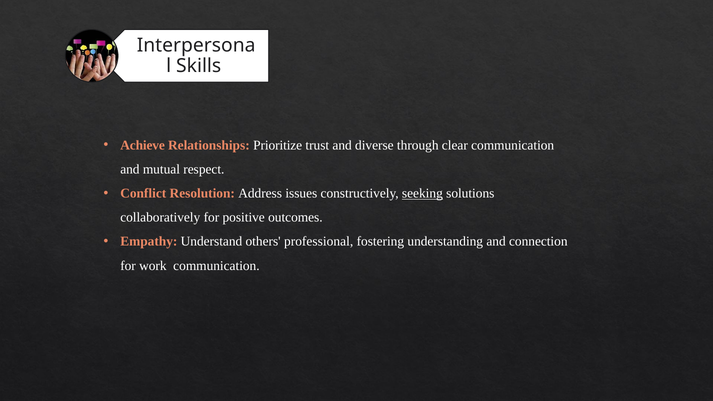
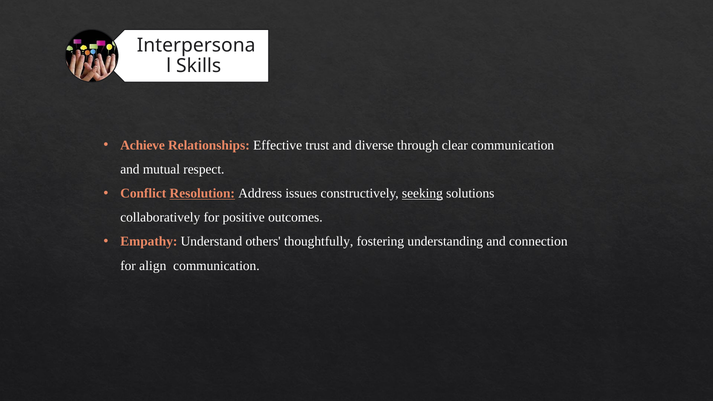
Prioritize: Prioritize -> Effective (278, 145)
Resolution underline: none -> present (202, 193)
professional: professional -> thoughtfully (319, 242)
work: work -> align (153, 266)
